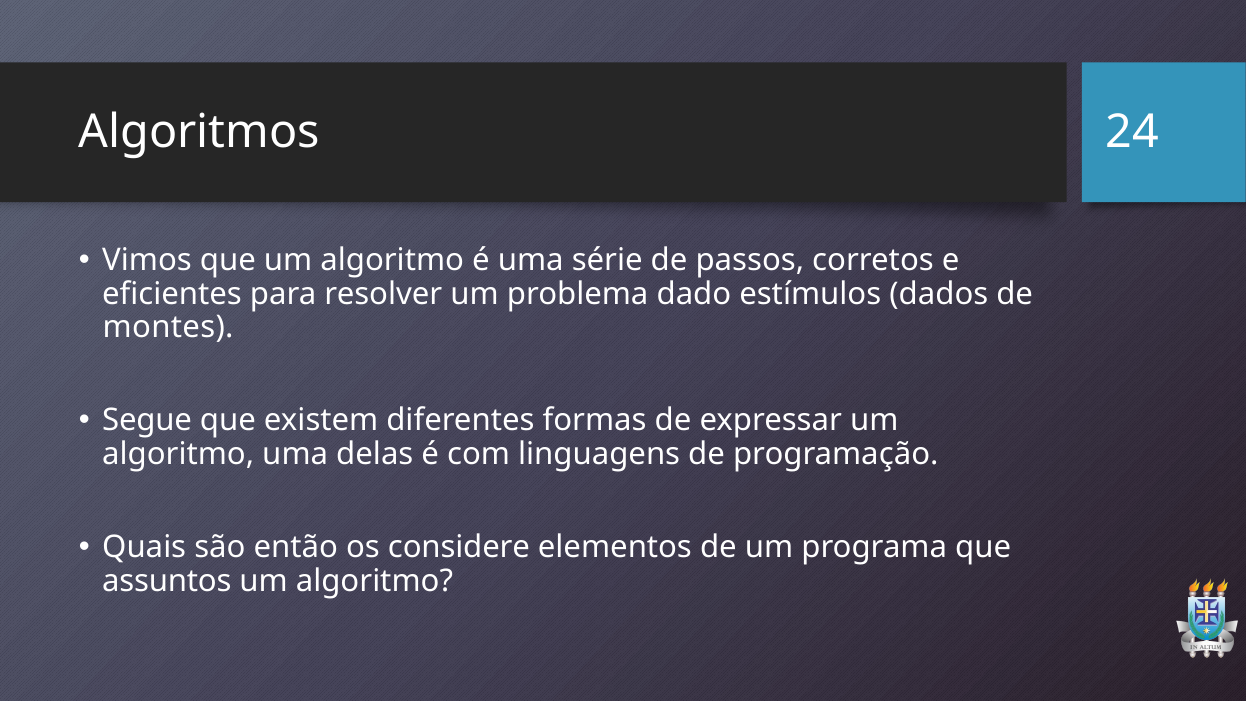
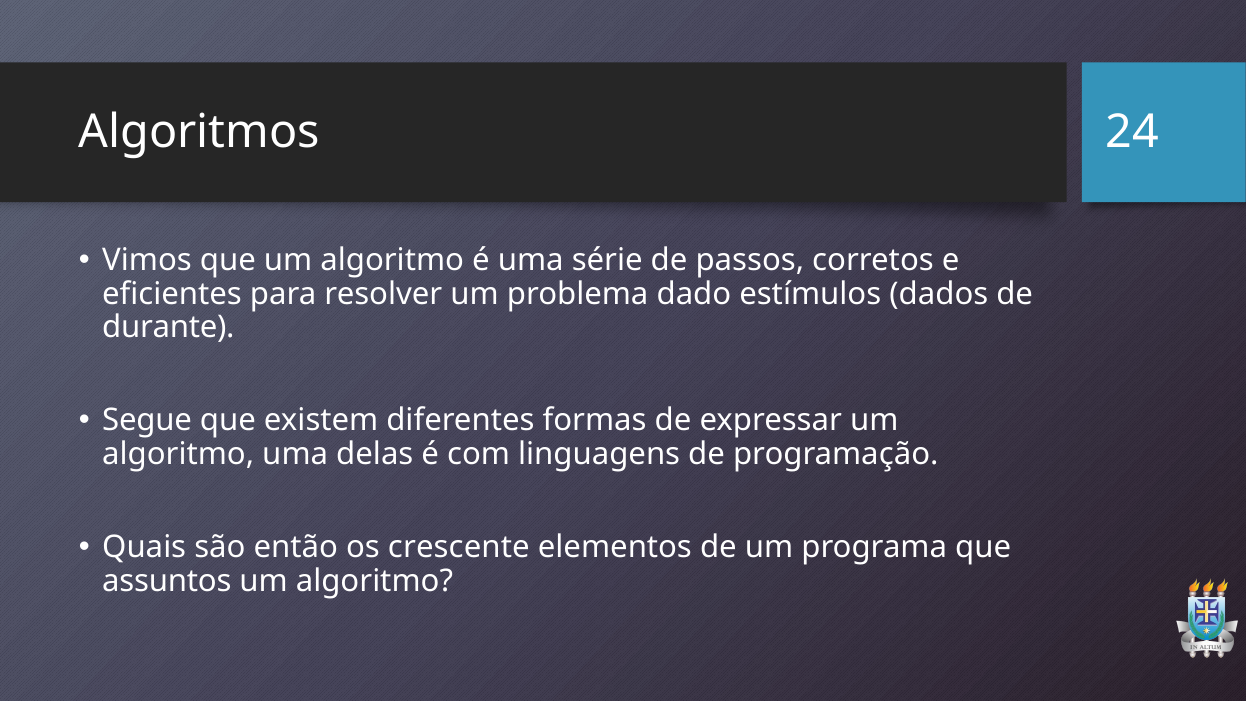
montes: montes -> durante (168, 327)
considere: considere -> crescente (459, 547)
